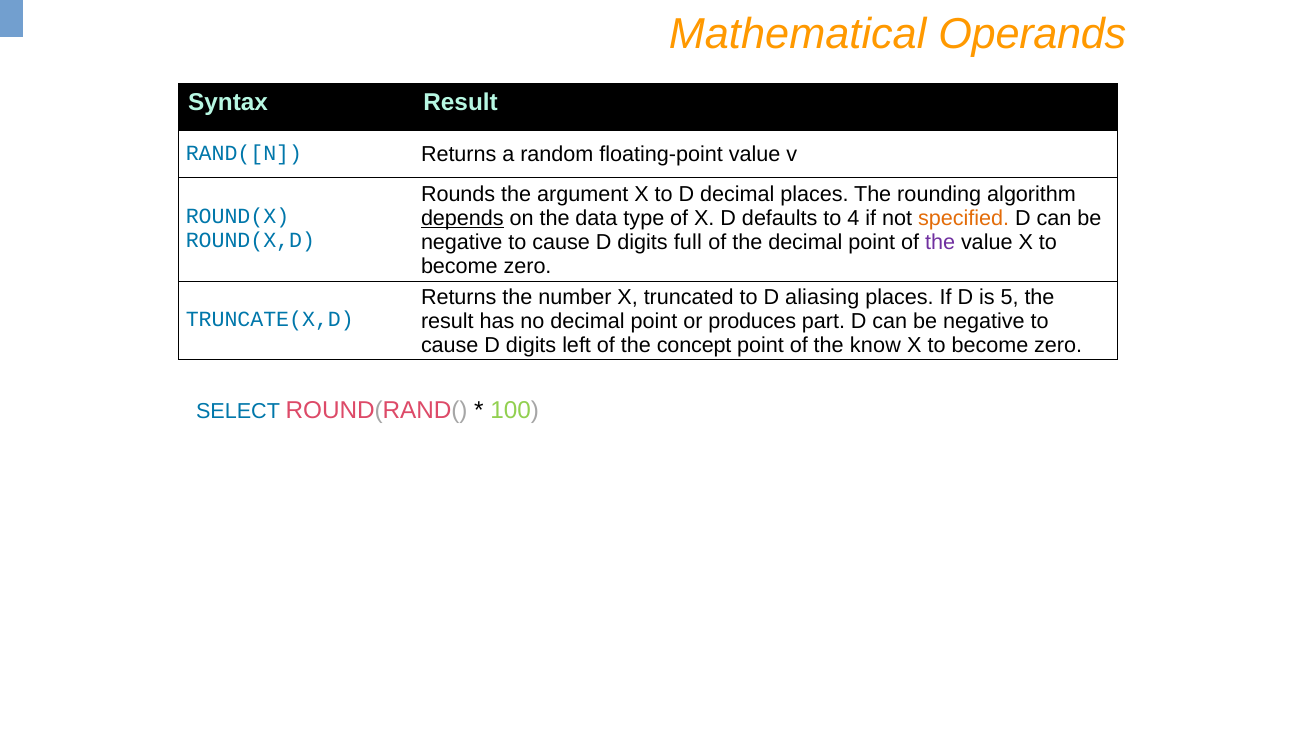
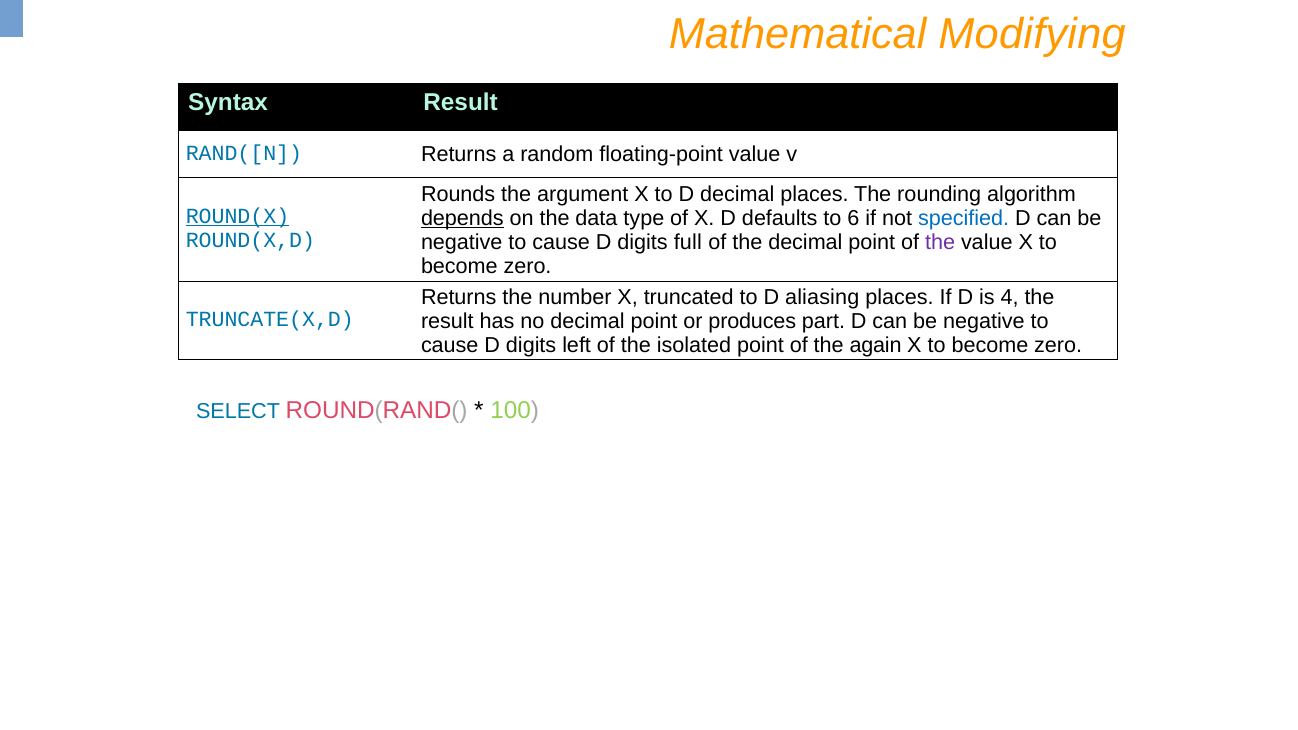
Operands: Operands -> Modifying (1032, 34)
ROUND(X underline: none -> present (237, 216)
4: 4 -> 6 (853, 218)
specified colour: orange -> blue (964, 218)
5: 5 -> 4 (1010, 297)
concept: concept -> isolated (694, 345)
know: know -> again (876, 345)
